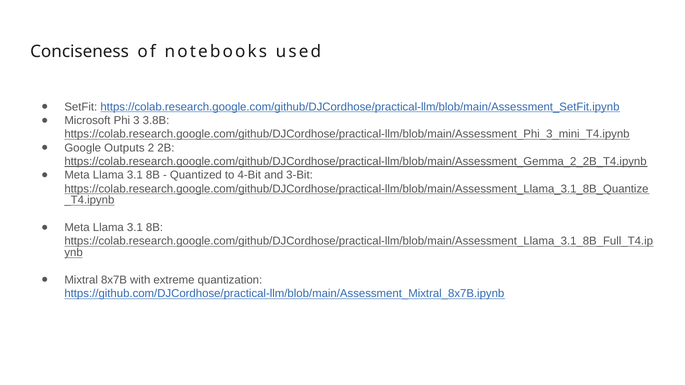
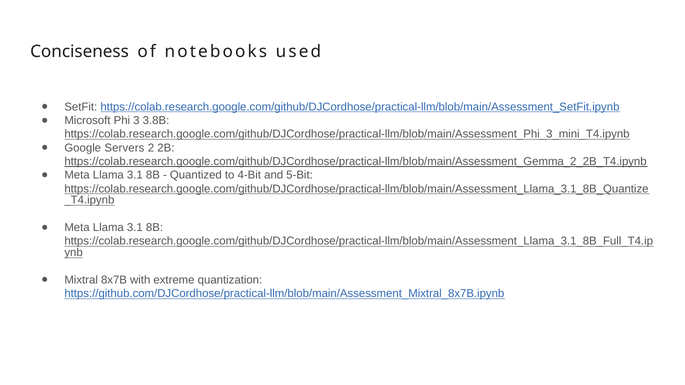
Outputs: Outputs -> Servers (124, 148)
3-Bit: 3-Bit -> 5-Bit (300, 175)
